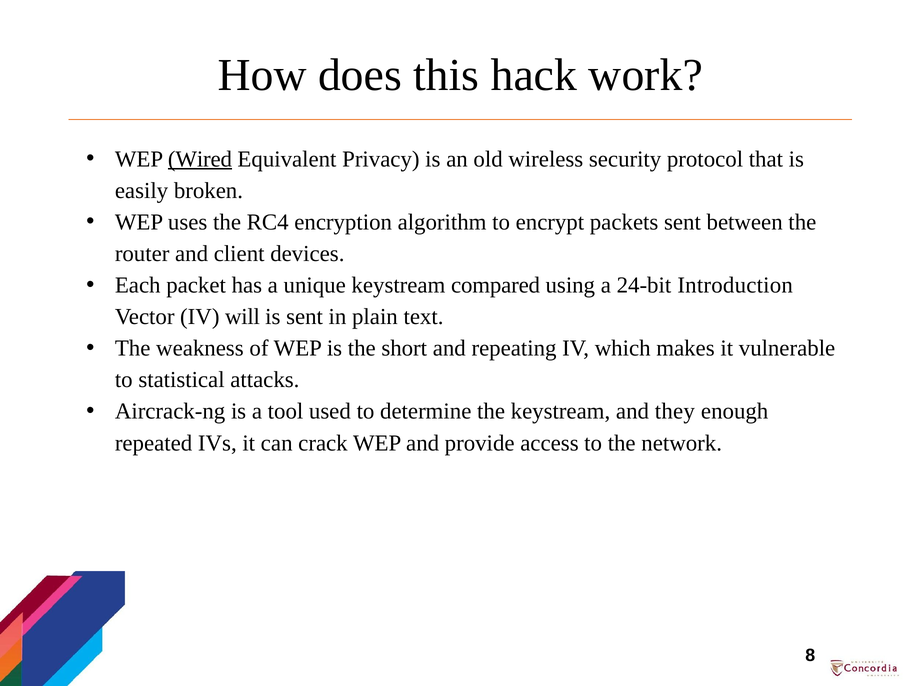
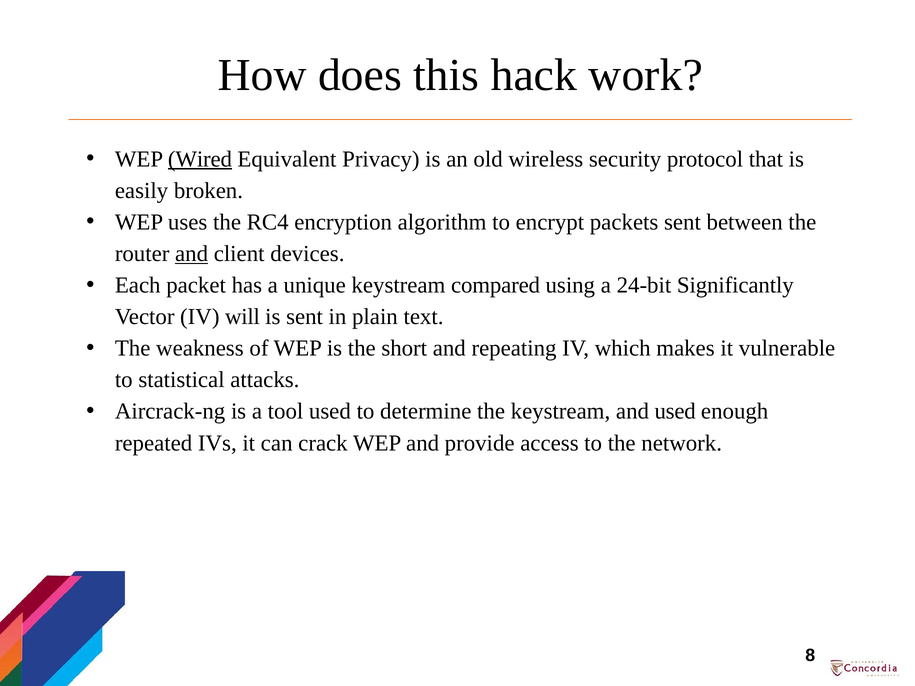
and underline: none -> present (192, 254)
Introduction: Introduction -> Significantly (735, 285)
and they: they -> used (675, 412)
